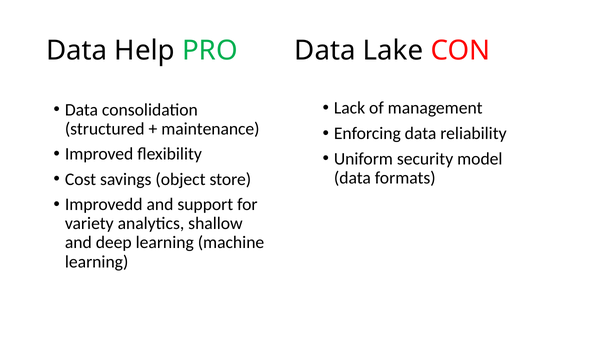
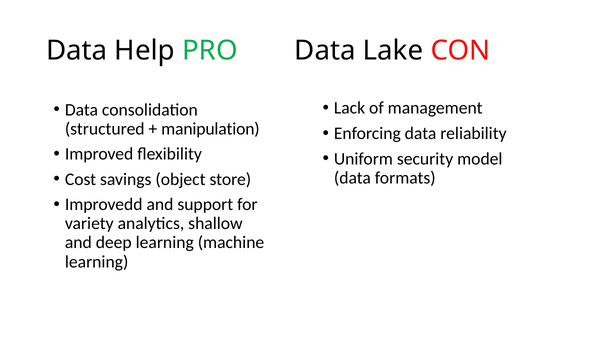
maintenance: maintenance -> manipulation (210, 129)
